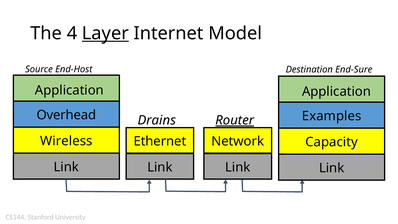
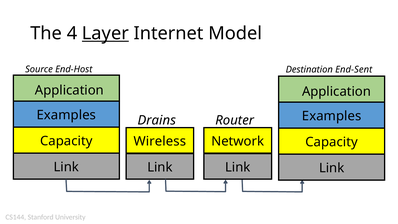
End-Sure: End-Sure -> End-Sent (354, 70)
Overhead: Overhead -> Examples (66, 115)
Router underline: present -> none (235, 120)
Wireless: Wireless -> Capacity (66, 141)
Ethernet: Ethernet -> Wireless (160, 141)
